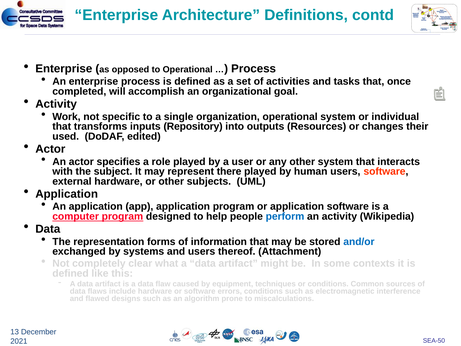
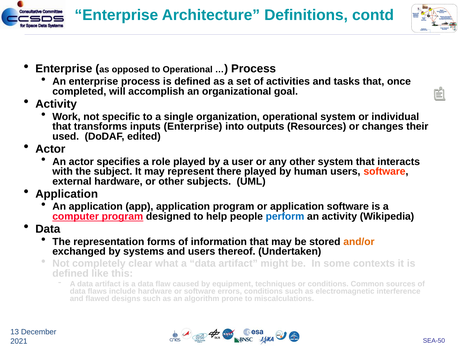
inputs Repository: Repository -> Enterprise (193, 126)
and/or colour: blue -> orange (359, 242)
Attachment: Attachment -> Undertaken (290, 251)
